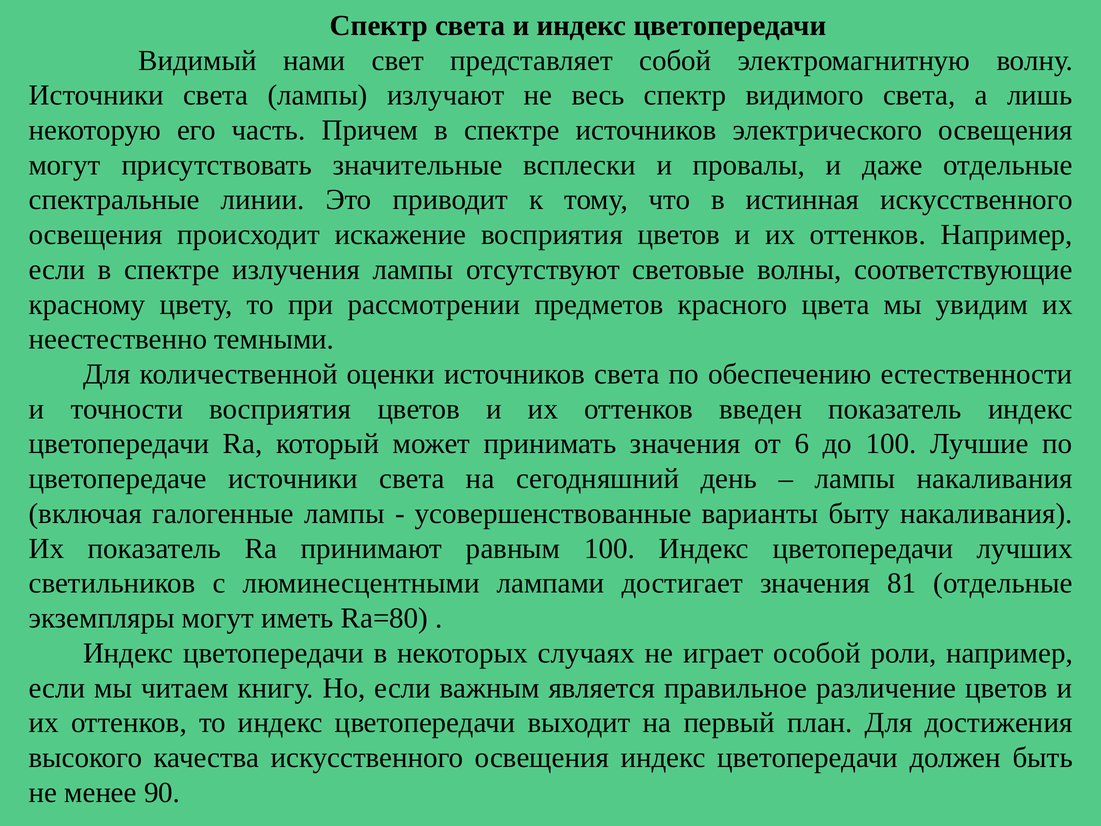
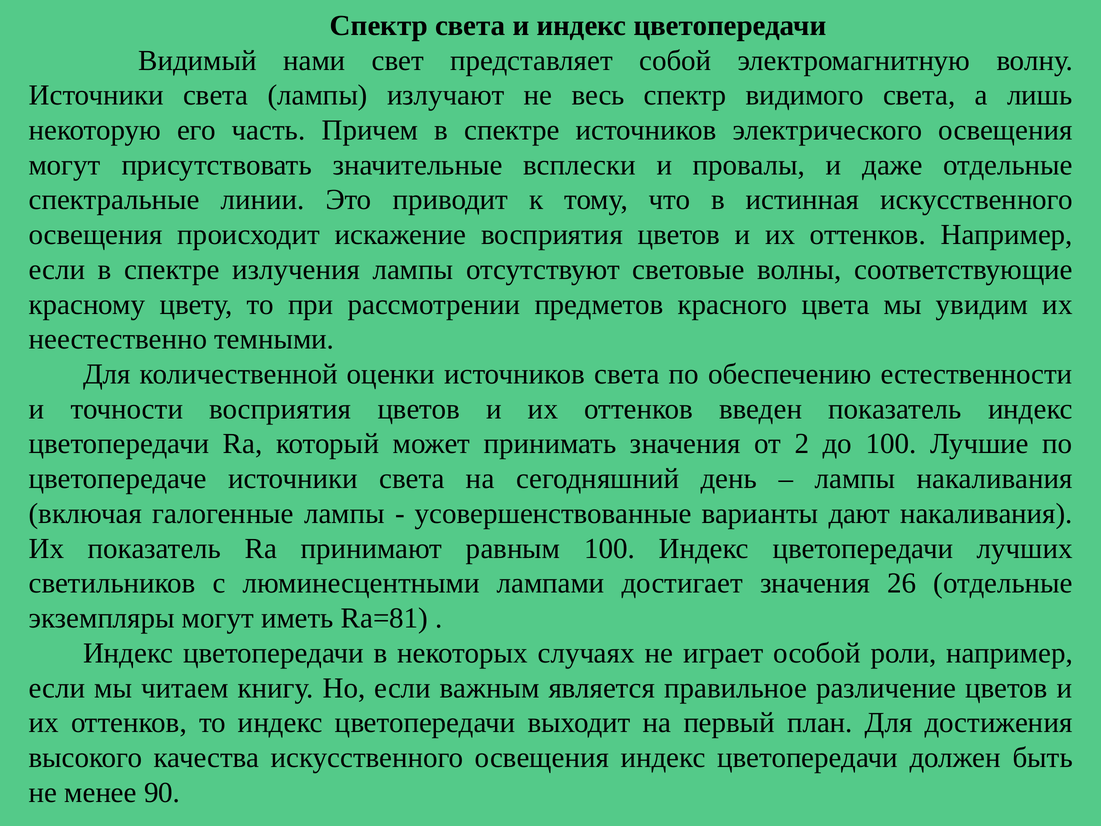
6: 6 -> 2 (802, 444)
быту: быту -> дают (859, 513)
81: 81 -> 26 (902, 583)
Ra=80: Ra=80 -> Ra=81 (384, 618)
